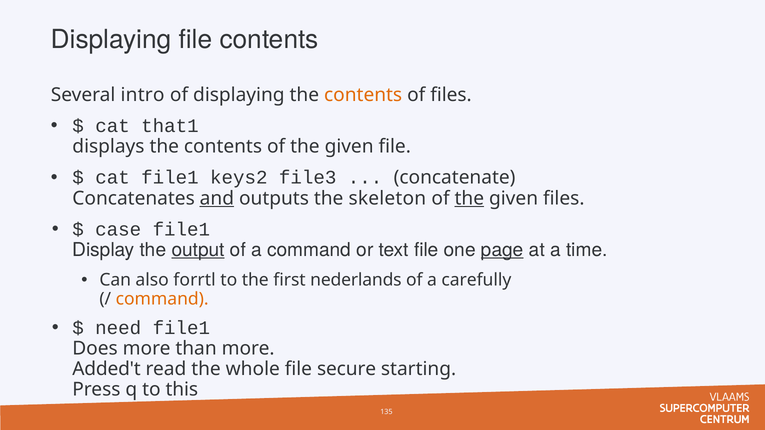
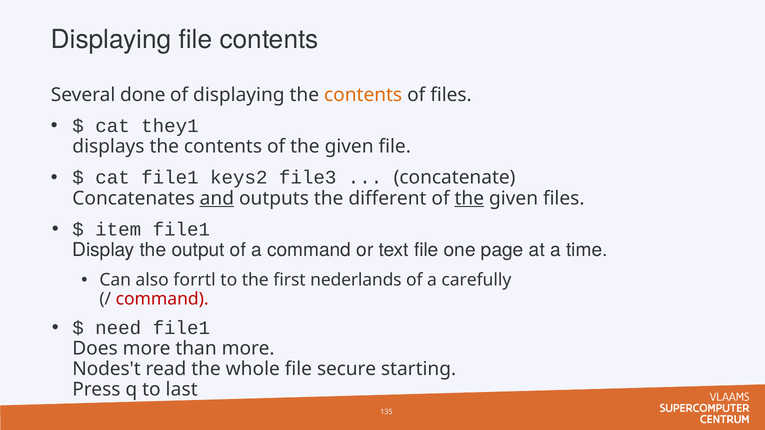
intro: intro -> done (143, 95)
that1: that1 -> they1 (170, 126)
skeleton: skeleton -> different (387, 198)
case: case -> item (118, 229)
output underline: present -> none (198, 250)
page underline: present -> none (502, 250)
command colour: orange -> red (162, 299)
Added't: Added't -> Nodes't (106, 369)
this: this -> last (182, 390)
